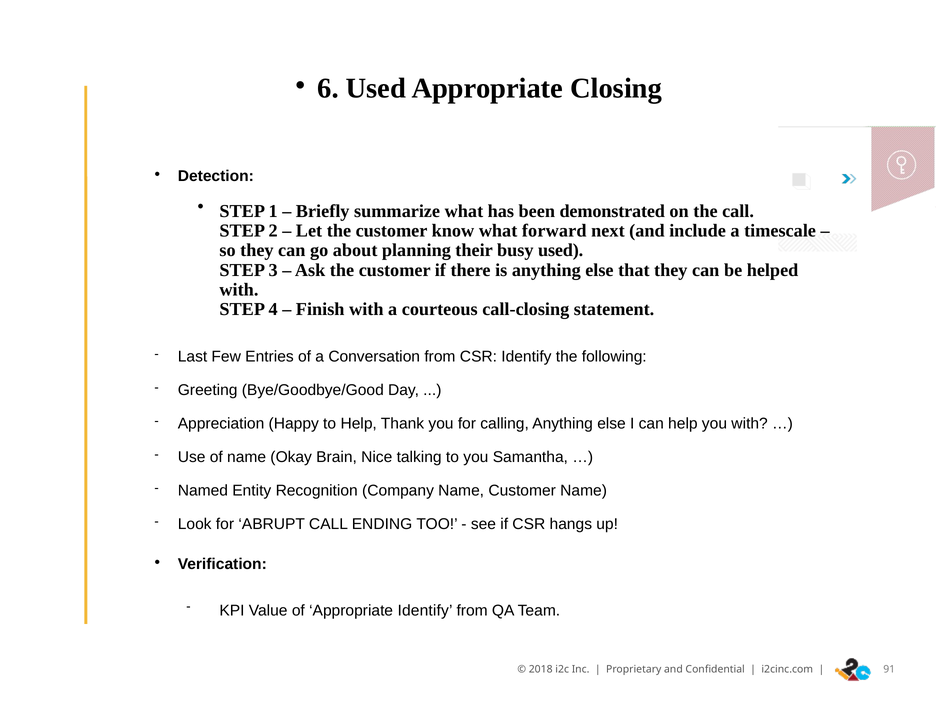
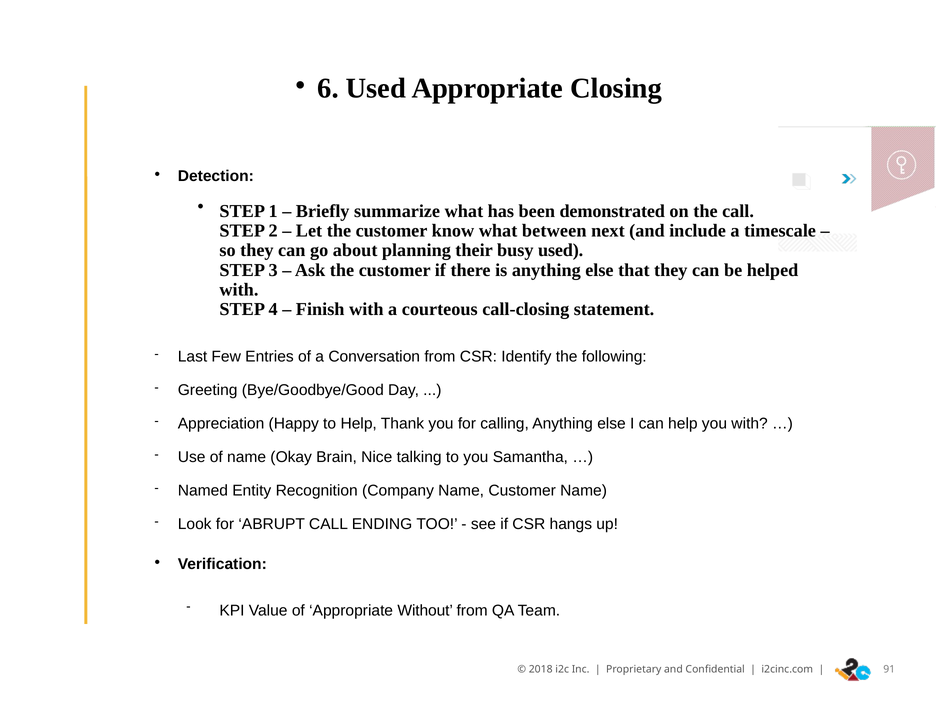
forward: forward -> between (554, 231)
Appropriate Identify: Identify -> Without (425, 611)
